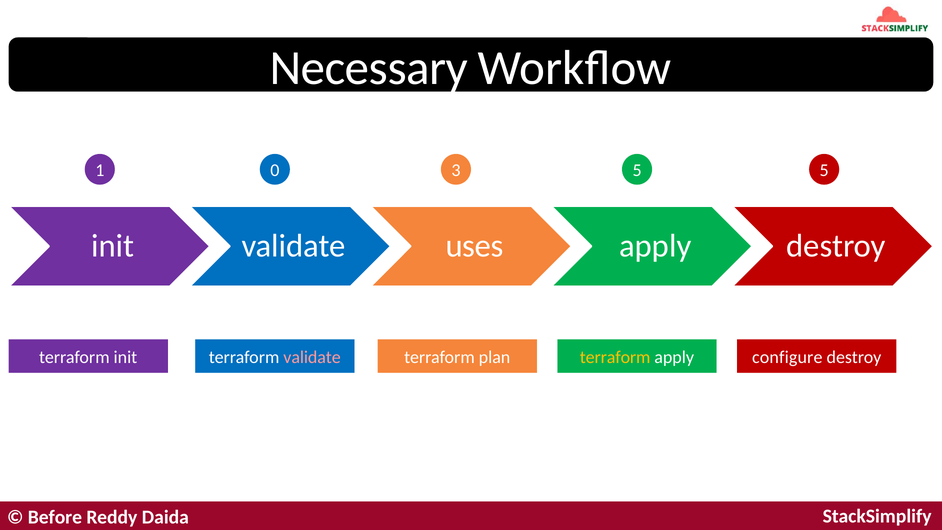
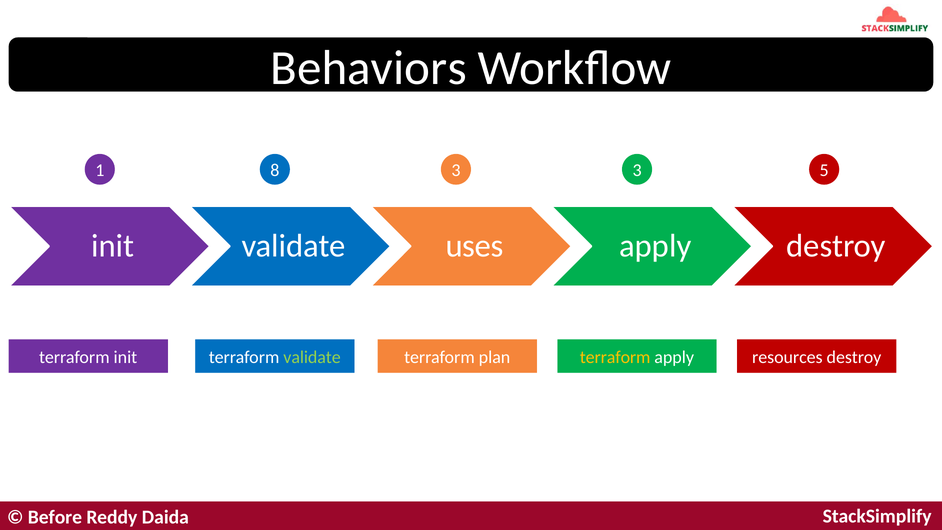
Necessary: Necessary -> Behaviors (369, 68)
0: 0 -> 8 (275, 171)
3 5: 5 -> 3 (637, 171)
validate colour: pink -> light green (312, 357)
configure: configure -> resources (787, 357)
